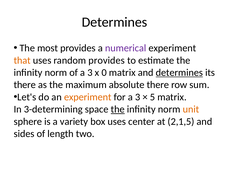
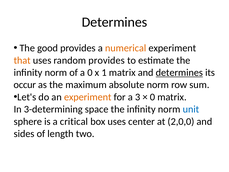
most: most -> good (48, 48)
numerical colour: purple -> orange (126, 48)
of a 3: 3 -> 0 (90, 72)
0: 0 -> 1 (104, 72)
there: there -> occur (25, 85)
absolute there: there -> norm (158, 85)
5: 5 -> 0 (152, 97)
the underline: present -> none (118, 109)
unit colour: orange -> blue (191, 109)
variety: variety -> critical (74, 121)
2,1,5: 2,1,5 -> 2,0,0 (181, 121)
